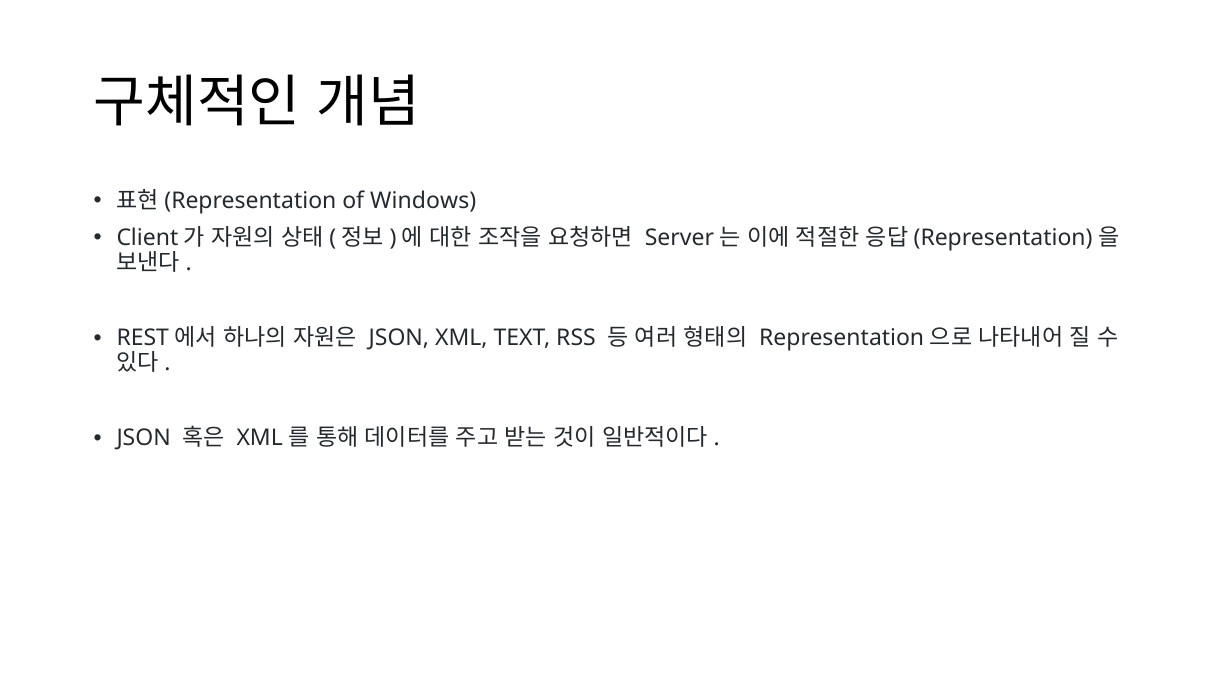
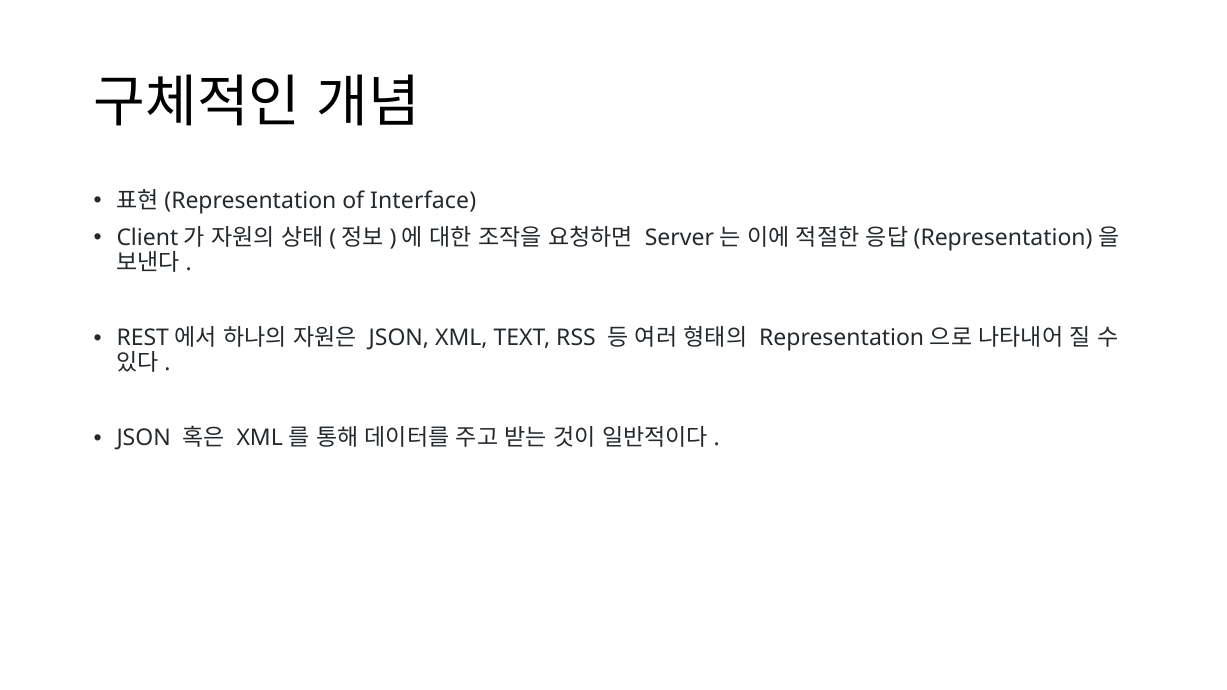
Windows: Windows -> Interface (423, 201)
